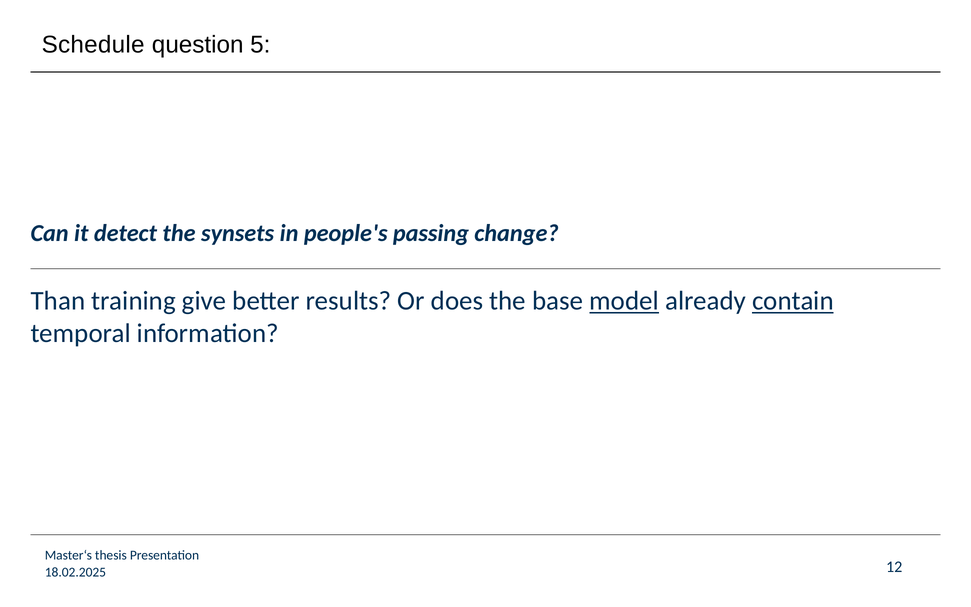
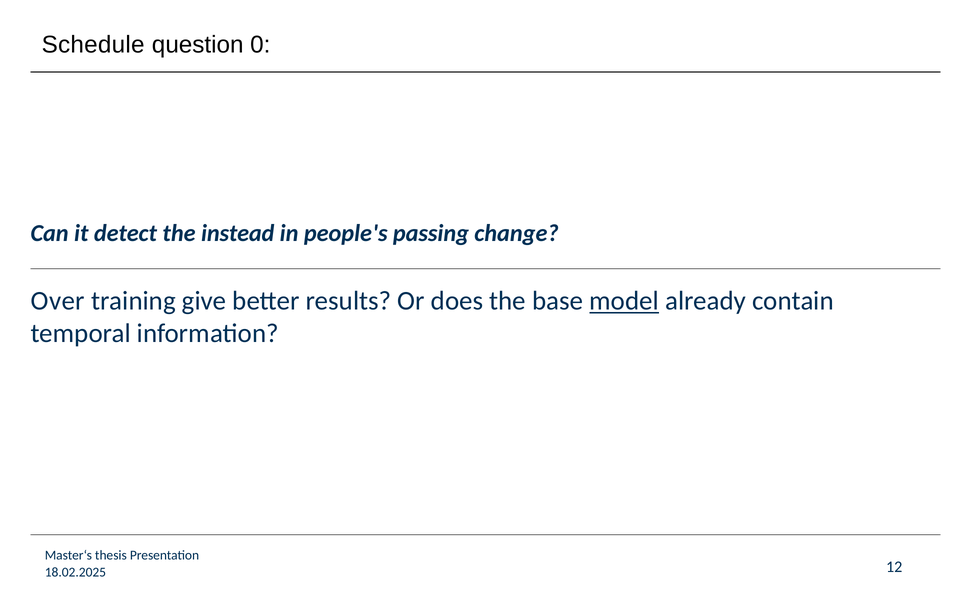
5: 5 -> 0 (260, 45)
synsets: synsets -> instead (238, 233)
Than: Than -> Over (58, 301)
contain underline: present -> none (793, 301)
